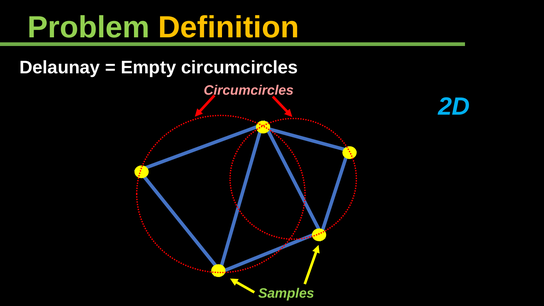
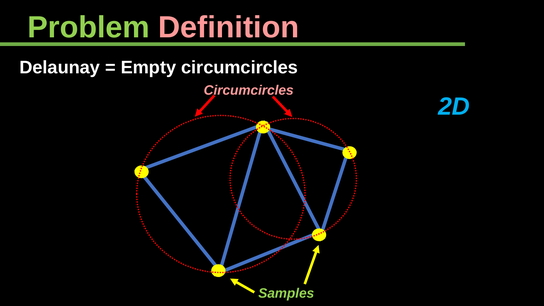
Definition colour: yellow -> pink (229, 27)
